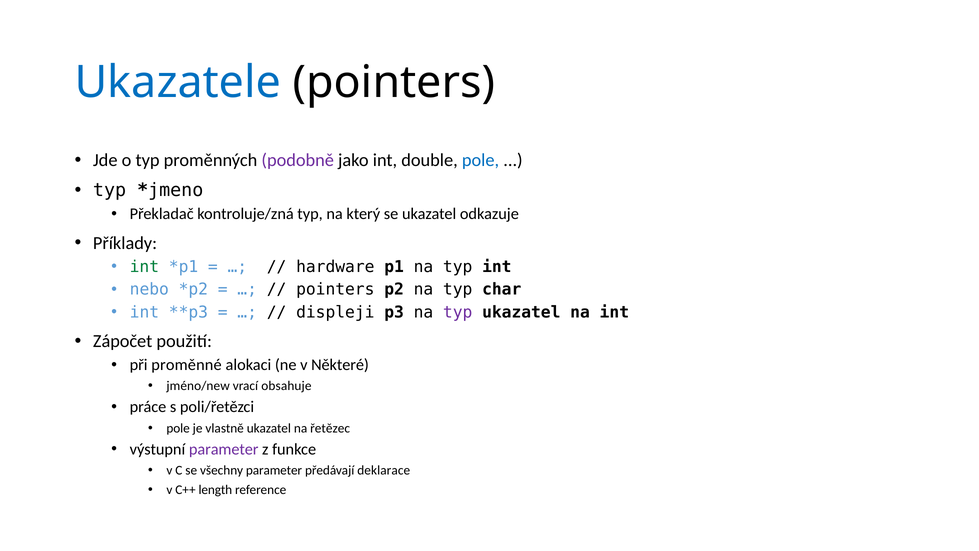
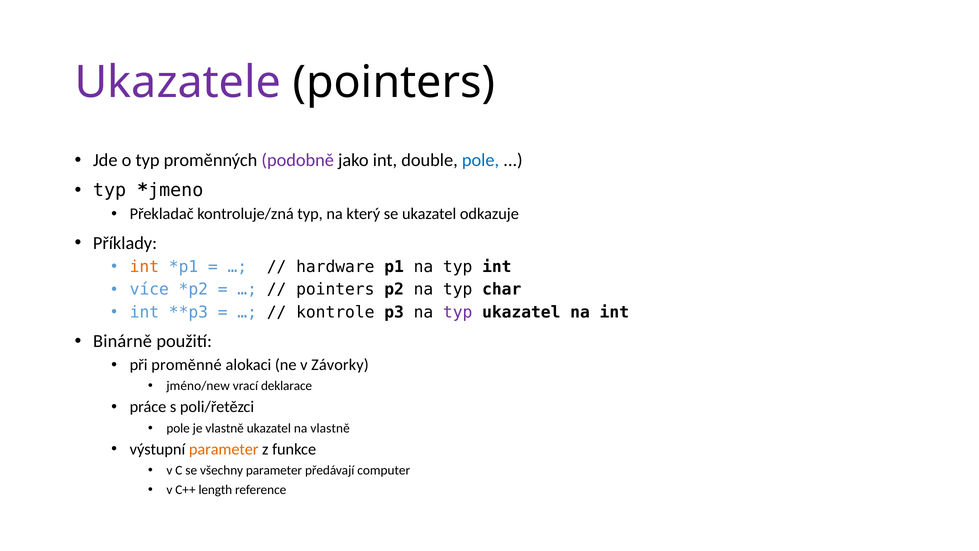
Ukazatele colour: blue -> purple (178, 82)
int colour: green -> orange (144, 267)
nebo: nebo -> více (149, 289)
displeji: displeji -> kontrole (335, 312)
Zápočet: Zápočet -> Binárně (123, 341)
Některé: Některé -> Závorky (340, 365)
obsahuje: obsahuje -> deklarace (287, 386)
na řetězec: řetězec -> vlastně (330, 428)
parameter colour: purple -> orange (224, 449)
deklarace: deklarace -> computer (384, 470)
